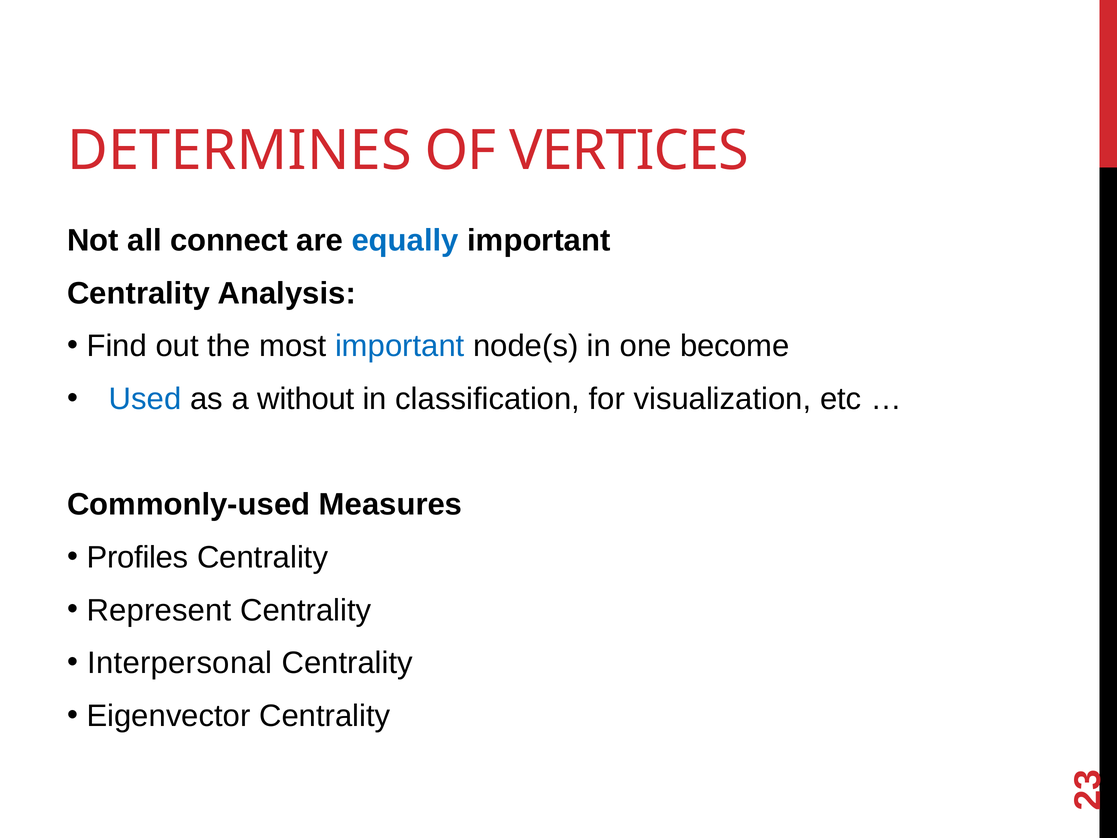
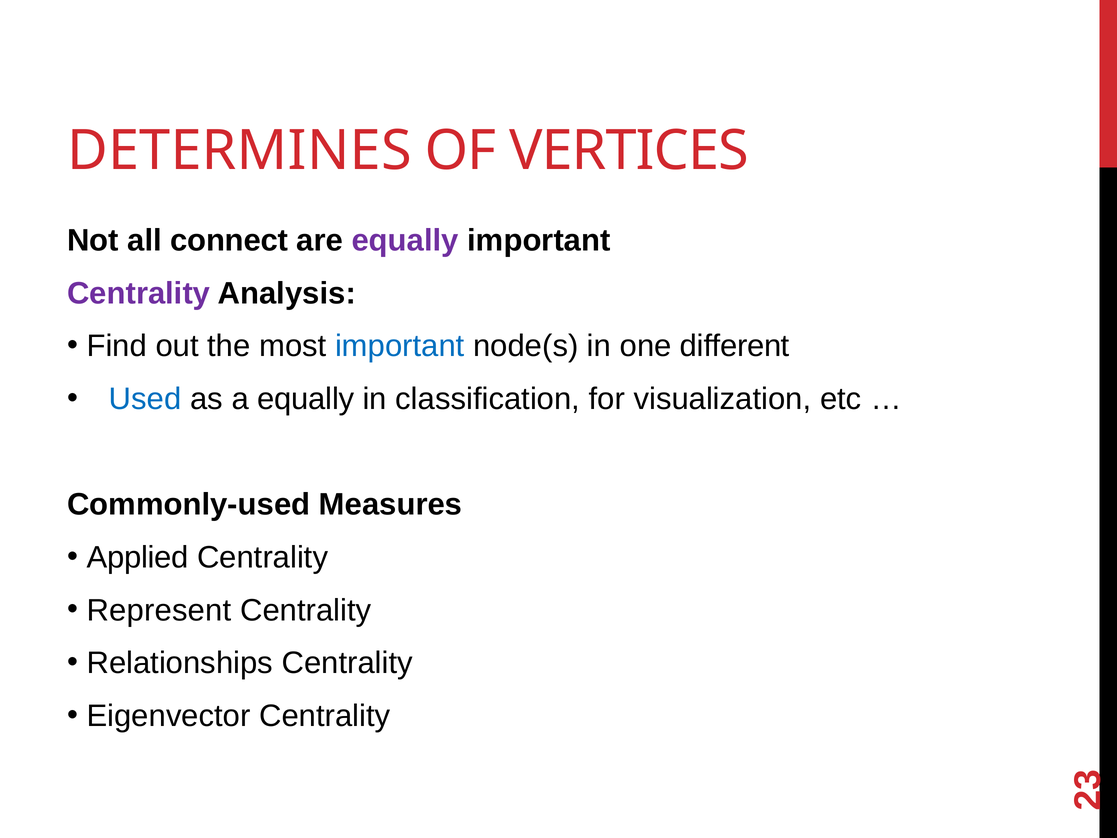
equally colour: blue -> purple (405, 241)
Centrality colour: black -> purple (139, 293)
become: become -> different (735, 346)
a without: without -> equally (306, 399)
Profiles: Profiles -> Applied (138, 557)
Interpersonal: Interpersonal -> Relationships (180, 663)
